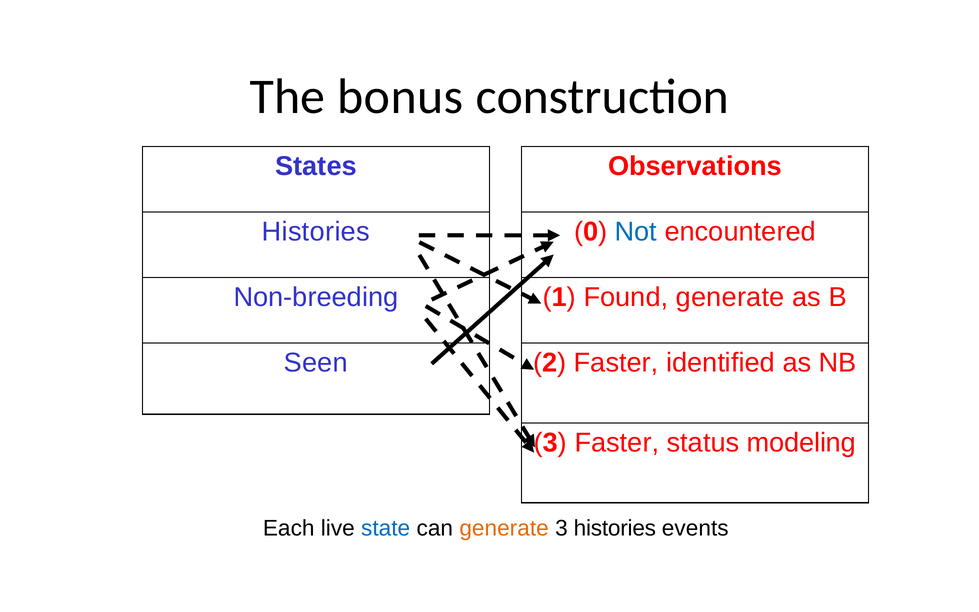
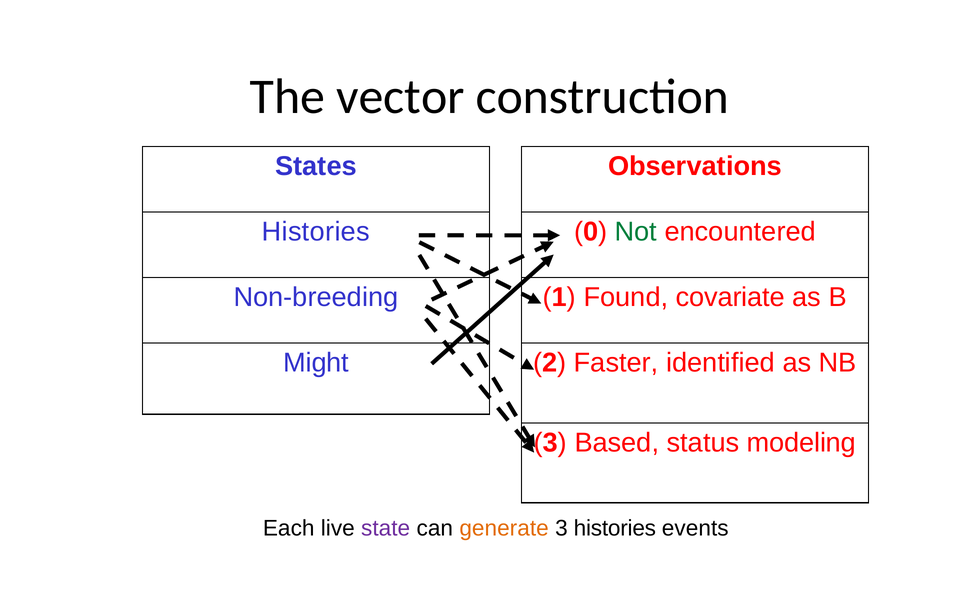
bonus: bonus -> vector (400, 97)
Not colour: blue -> green (636, 232)
Found generate: generate -> covariate (730, 297)
Seen: Seen -> Might (316, 363)
3 Faster: Faster -> Based (617, 442)
state colour: blue -> purple (386, 528)
